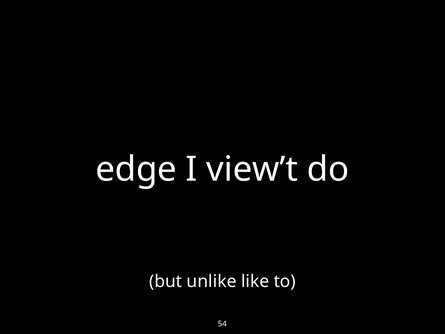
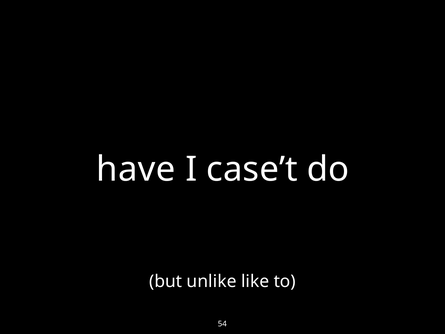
edge: edge -> have (136, 169)
view’t: view’t -> case’t (252, 169)
